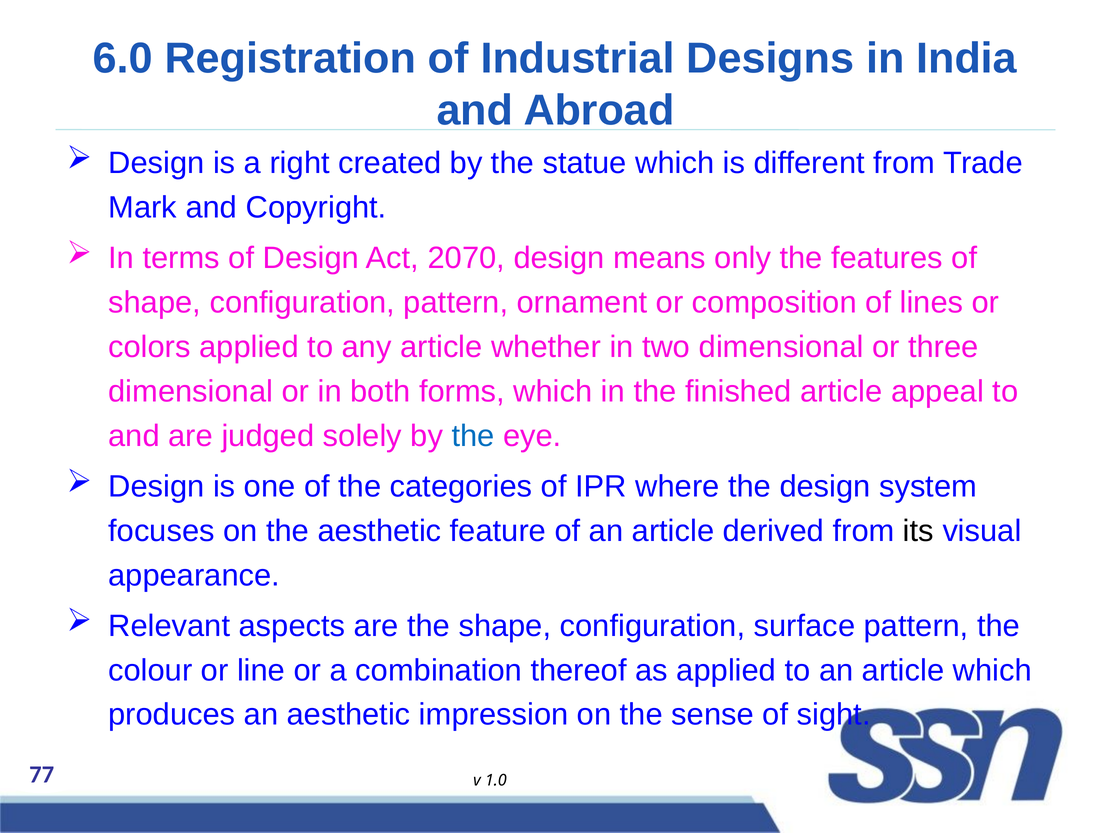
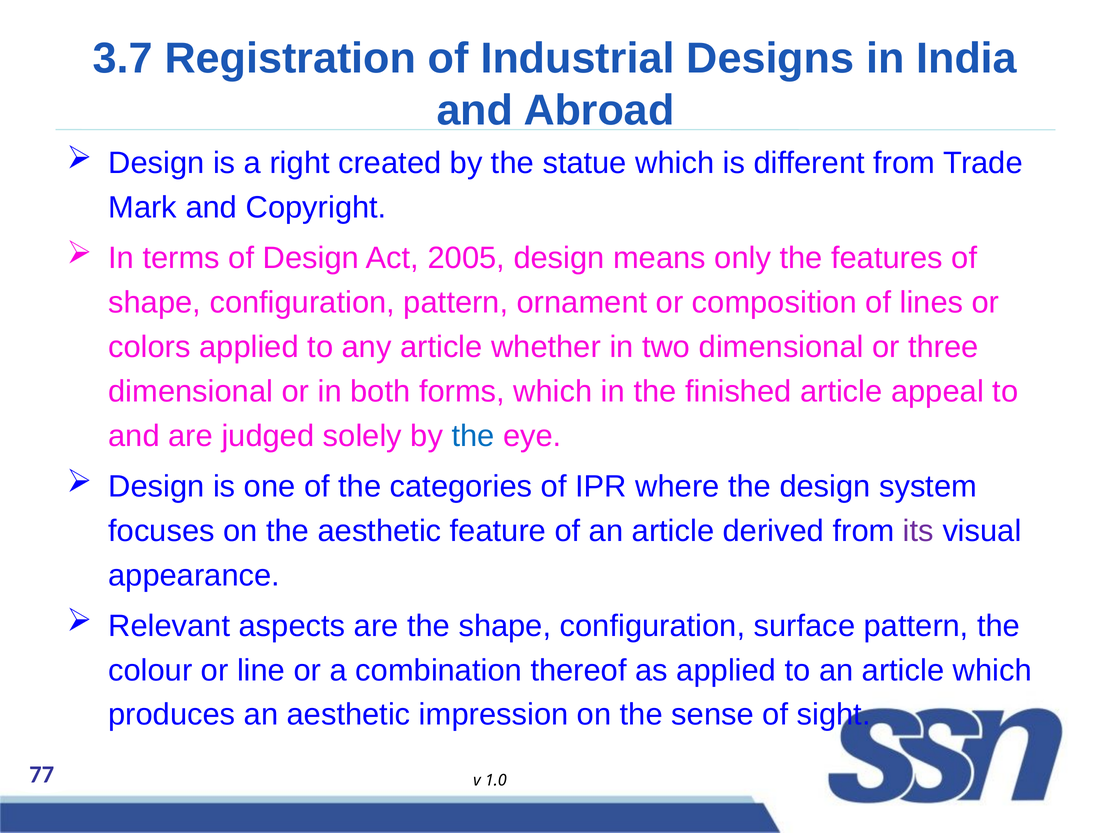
6.0: 6.0 -> 3.7 (123, 59)
2070: 2070 -> 2005 (466, 258)
its colour: black -> purple (918, 531)
